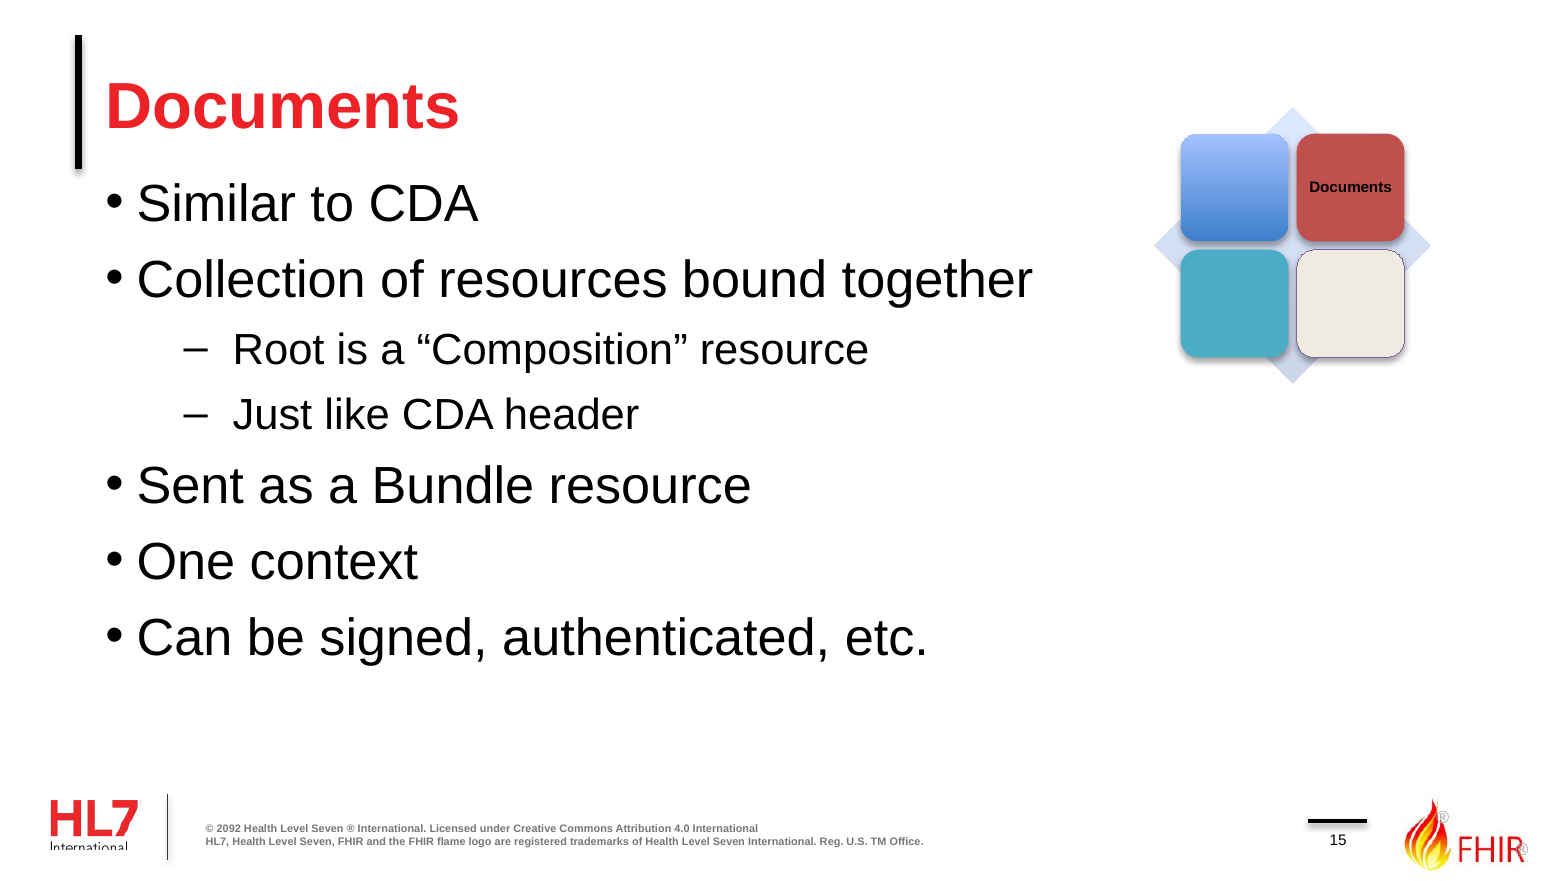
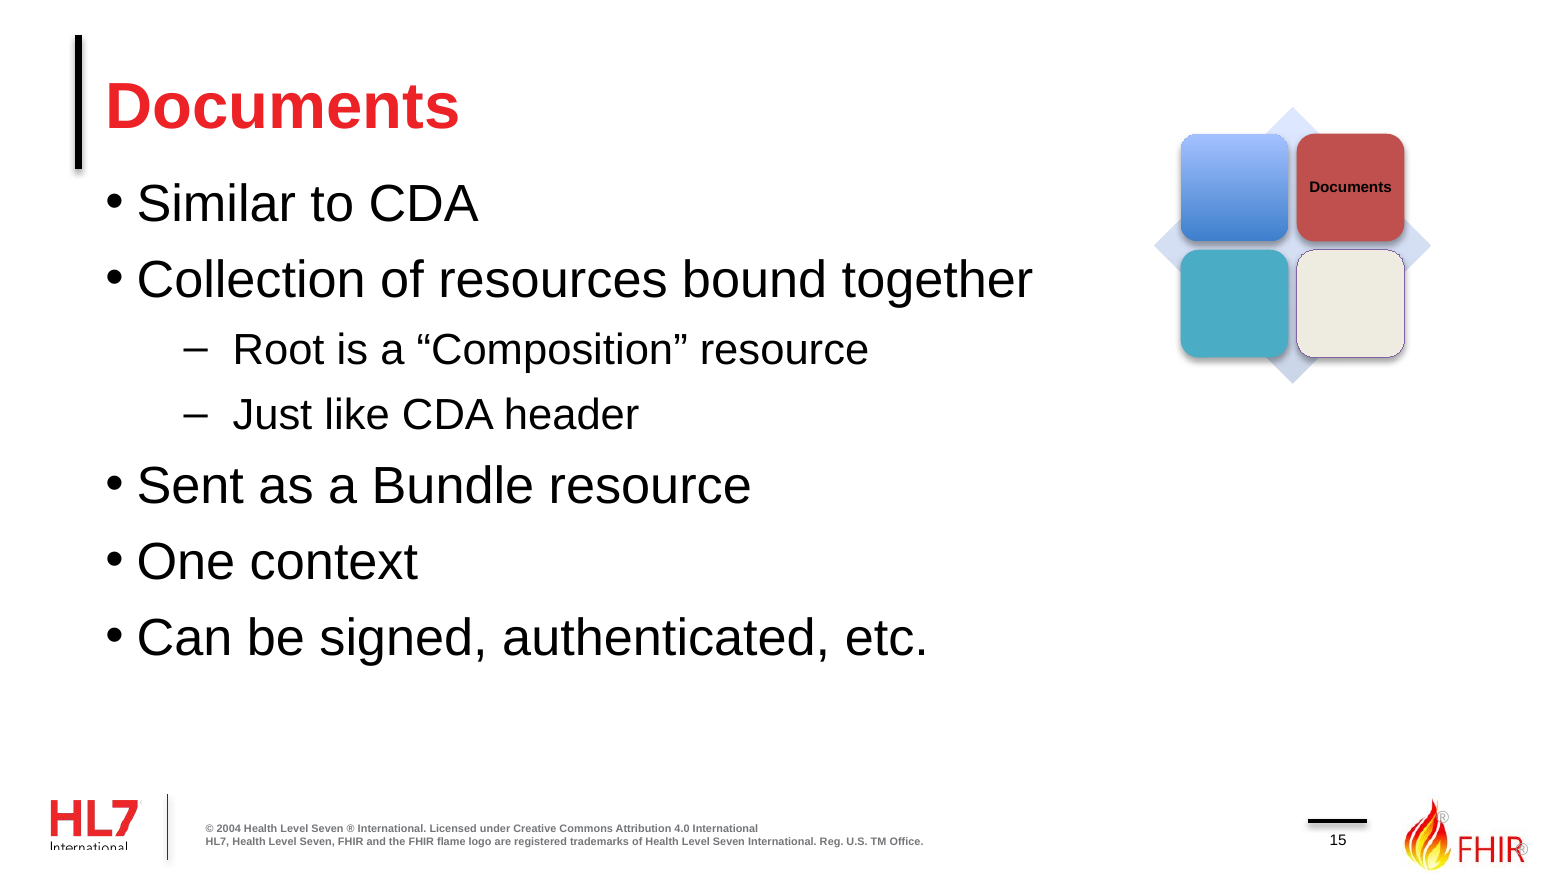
2092: 2092 -> 2004 (229, 830)
